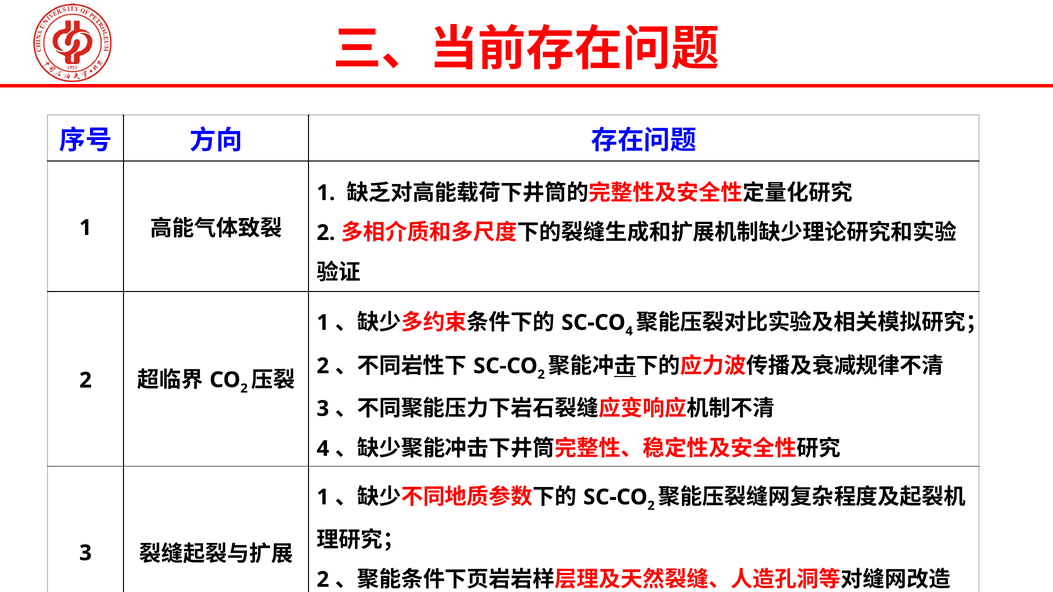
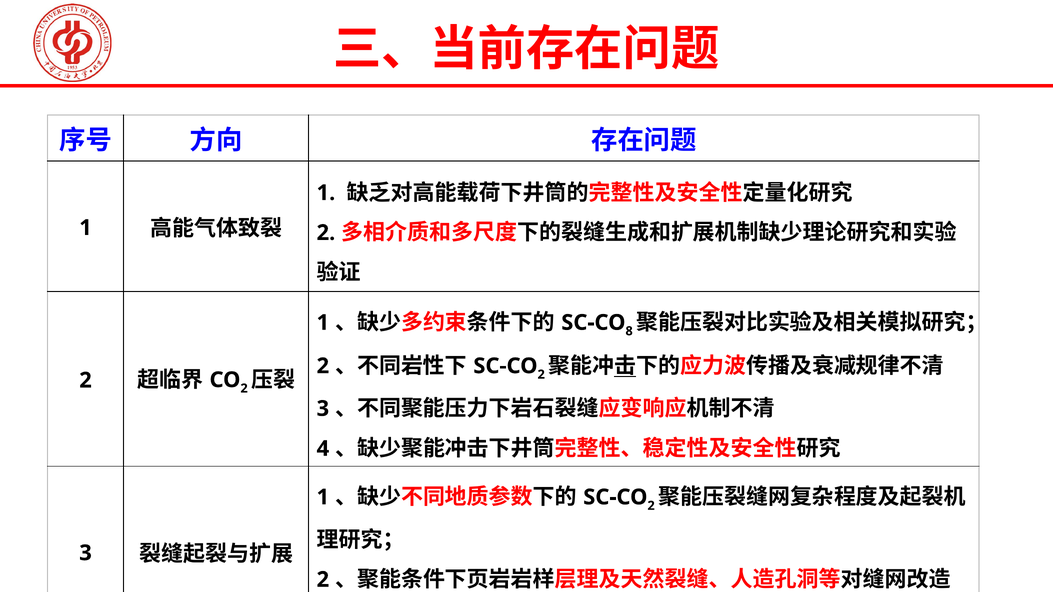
4: 4 -> 8 (629, 331)
